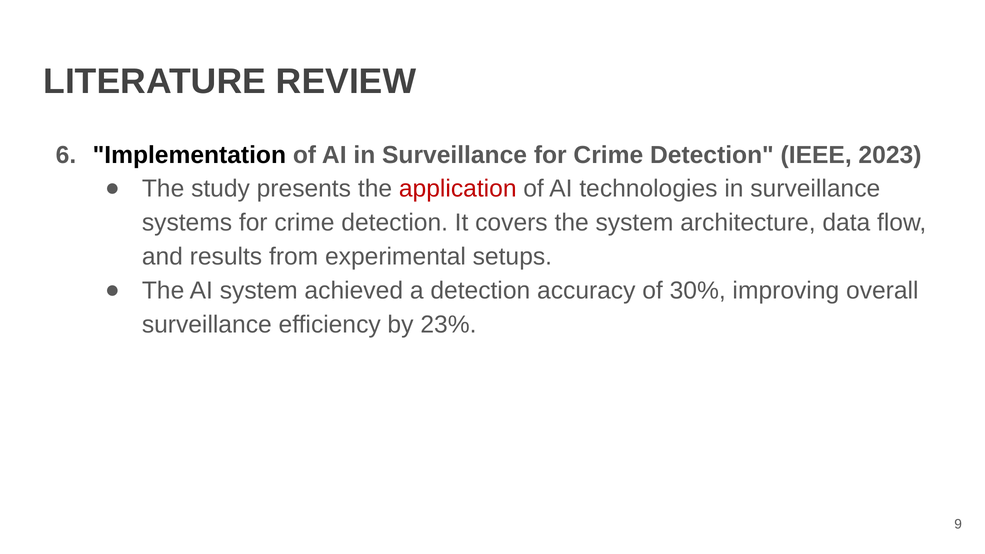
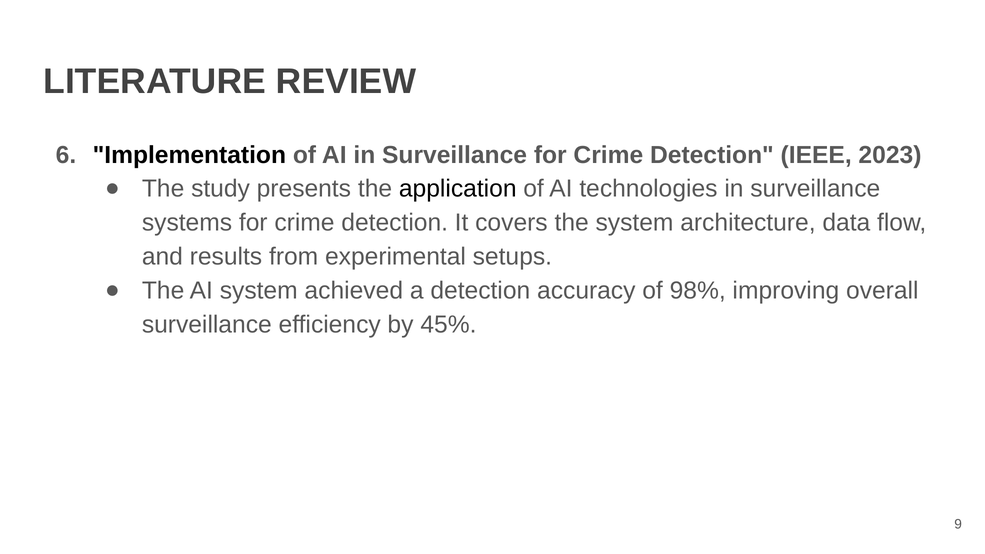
application colour: red -> black (458, 189)
30%: 30% -> 98% (698, 291)
23%: 23% -> 45% (448, 325)
